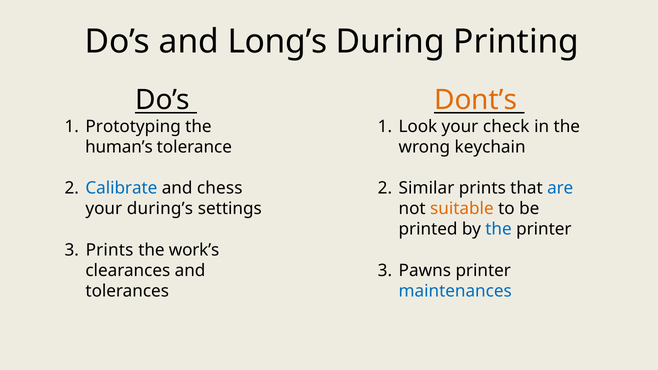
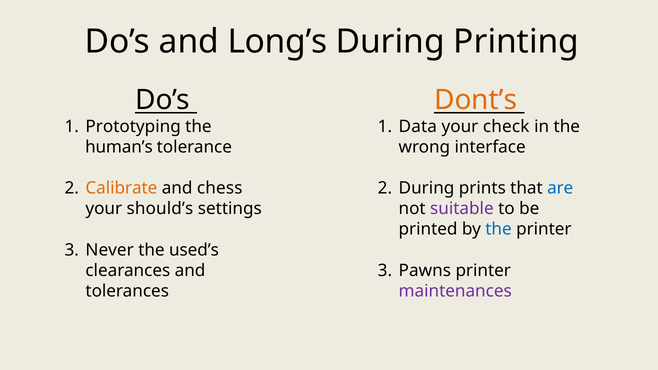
Look: Look -> Data (418, 127)
keychain: keychain -> interface (490, 147)
Calibrate colour: blue -> orange (121, 188)
Similar: Similar -> During (427, 188)
during’s: during’s -> should’s (160, 209)
suitable colour: orange -> purple (462, 209)
Prints: Prints -> Never (110, 250)
work’s: work’s -> used’s (194, 250)
maintenances colour: blue -> purple (455, 291)
